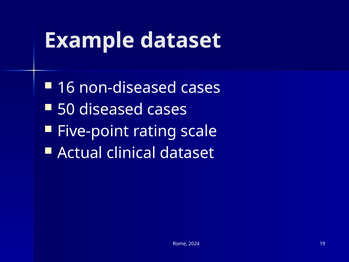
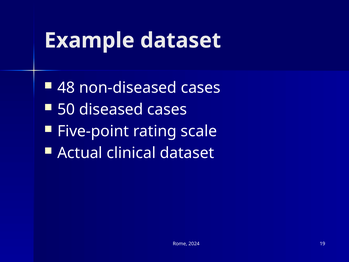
16: 16 -> 48 (66, 88)
